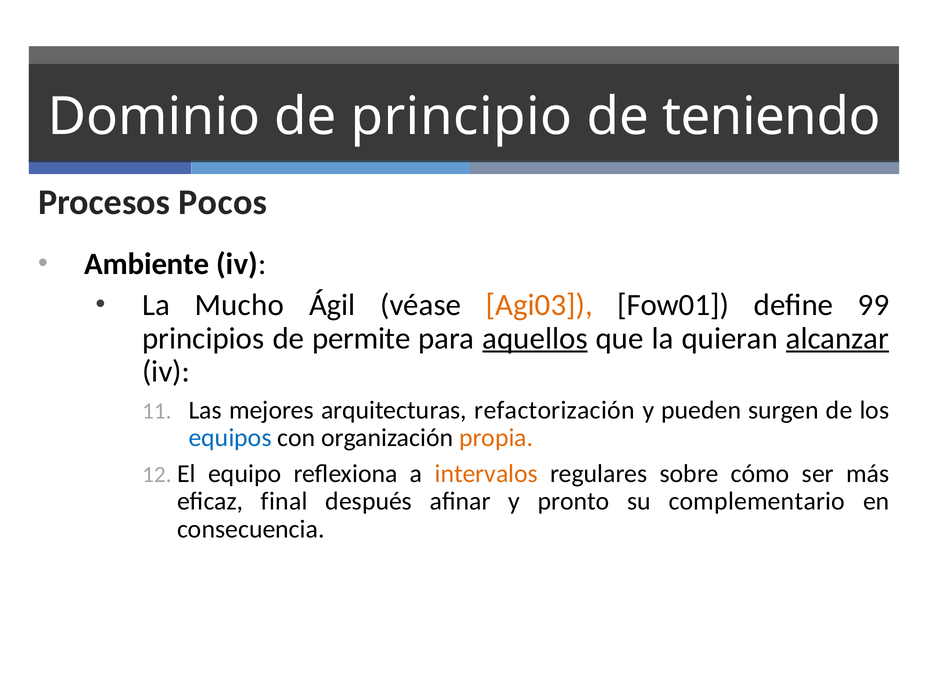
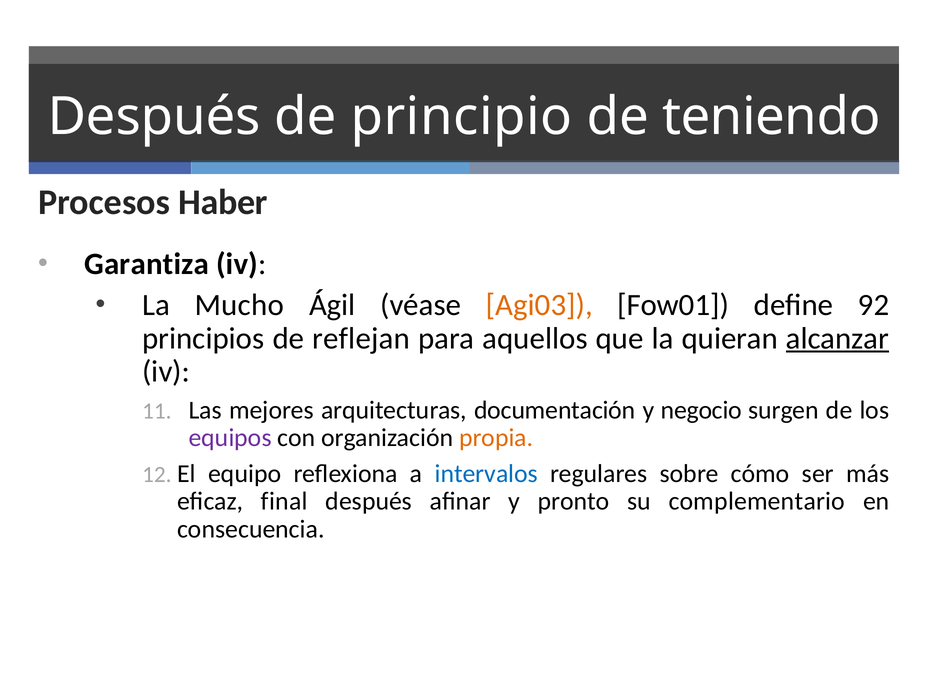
Dominio: Dominio -> Después (154, 117)
Pocos: Pocos -> Haber (223, 202)
Ambiente: Ambiente -> Garantiza (147, 264)
99: 99 -> 92 (874, 305)
permite: permite -> reflejan (361, 338)
aquellos underline: present -> none (535, 338)
refactorización: refactorización -> documentación (555, 410)
pueden: pueden -> negocio (701, 410)
equipos colour: blue -> purple (230, 438)
intervalos colour: orange -> blue (486, 474)
